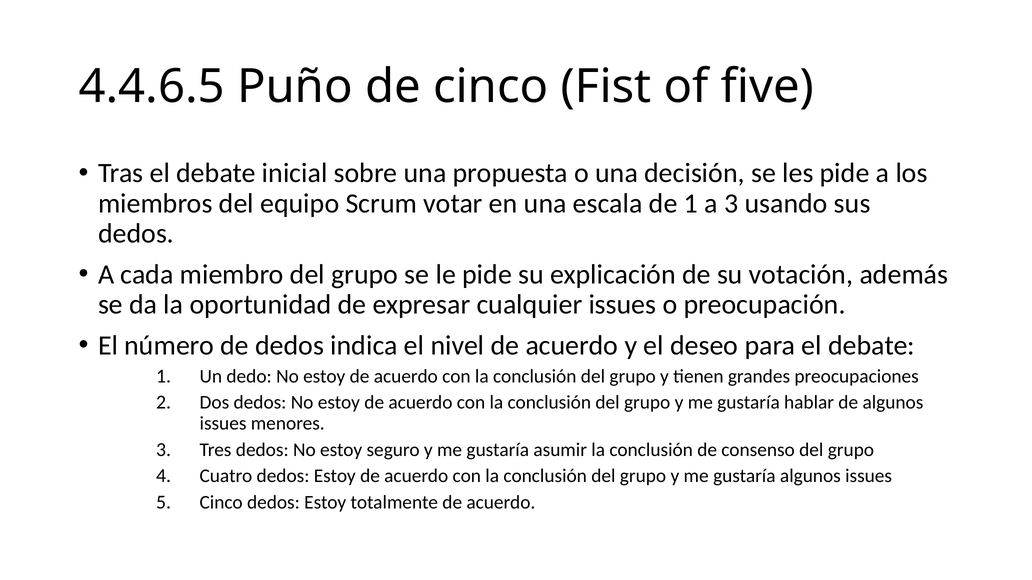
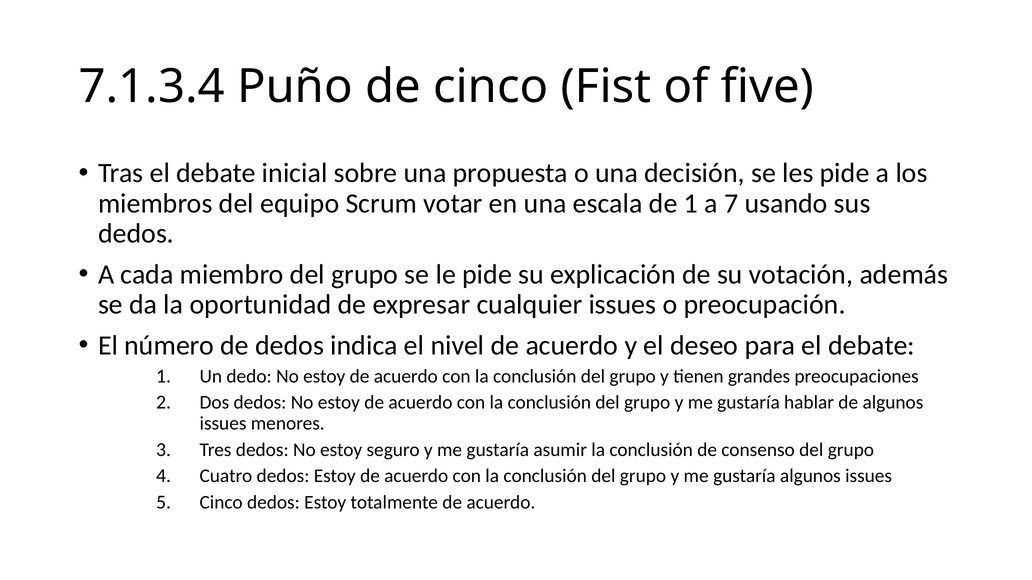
4.4.6.5: 4.4.6.5 -> 7.1.3.4 (152, 87)
a 3: 3 -> 7 (731, 203)
